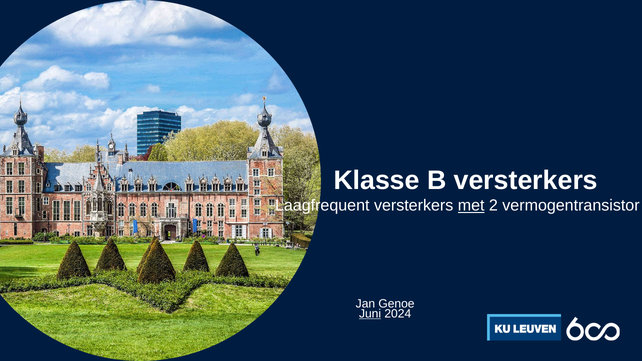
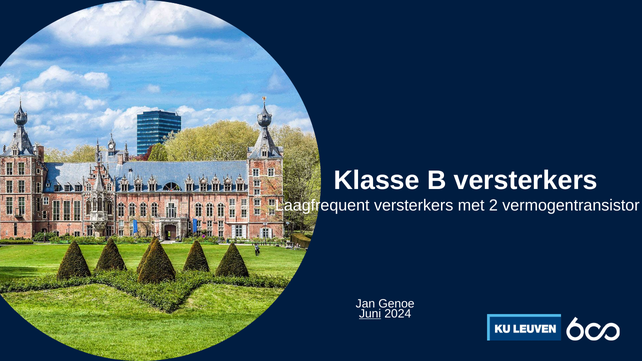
met underline: present -> none (471, 206)
